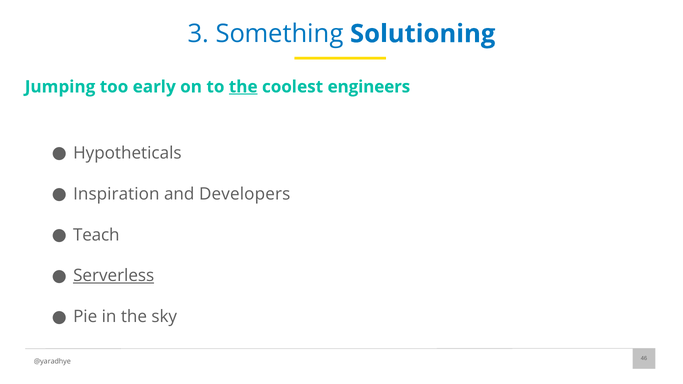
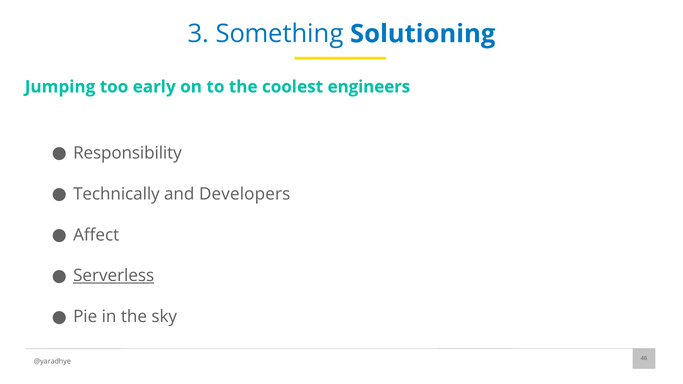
the underline: present -> none (243, 87)
Hypotheticals: Hypotheticals -> Responsibility (127, 153)
Inspiration: Inspiration -> Technically (116, 194)
Teach: Teach -> Affect (96, 235)
